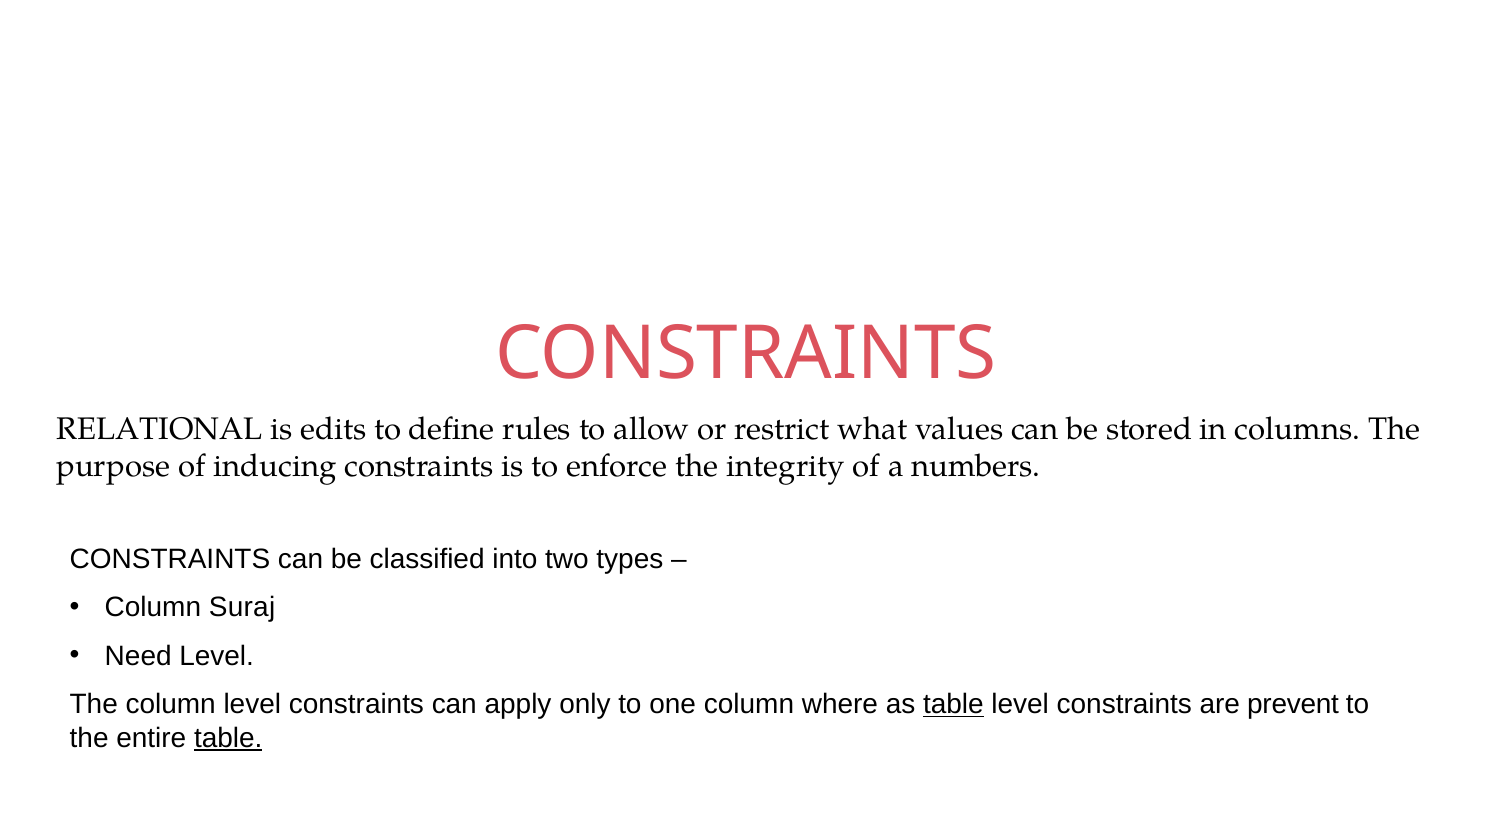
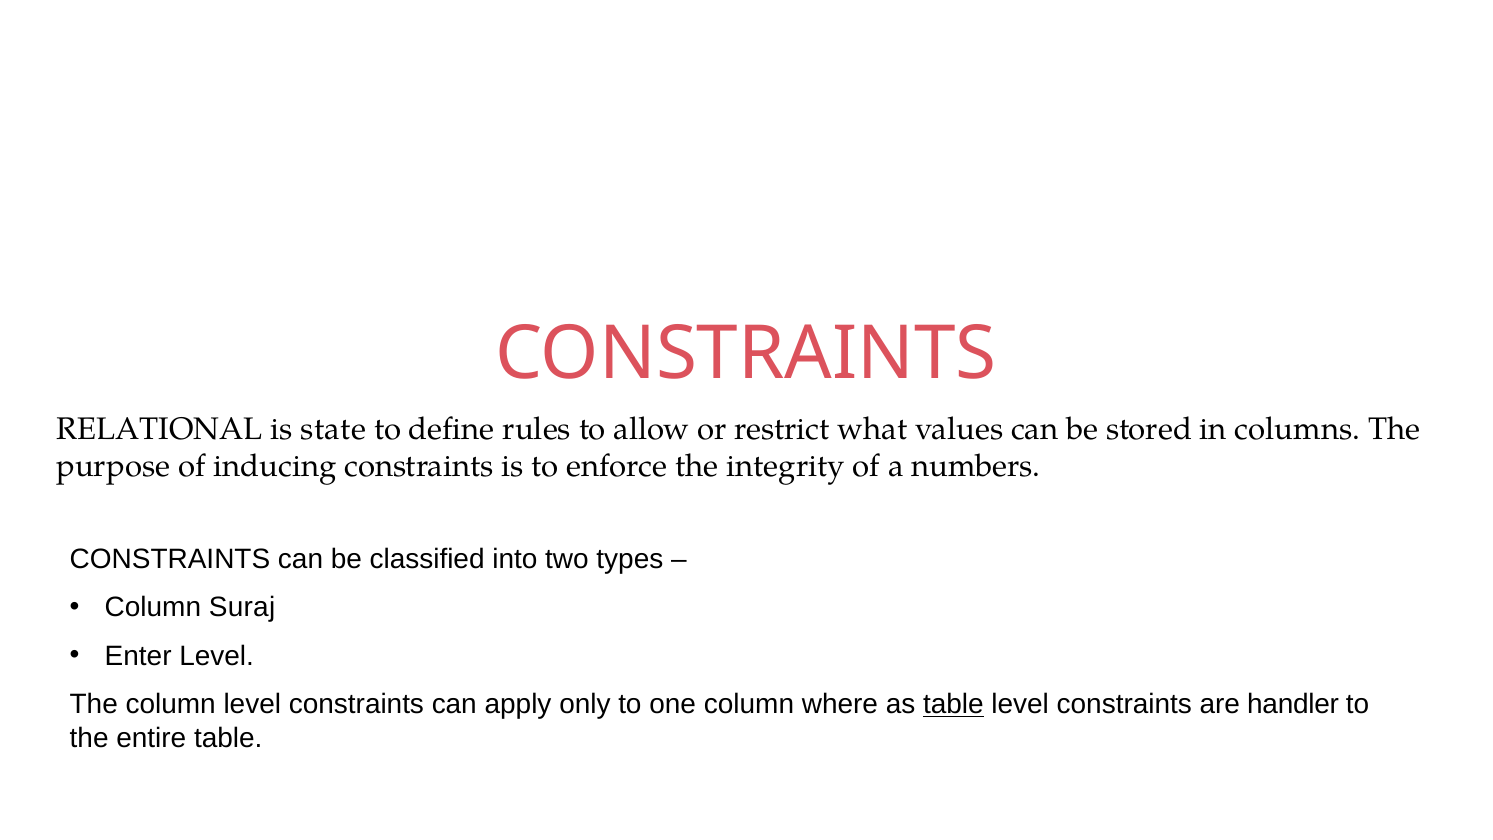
edits: edits -> state (333, 429)
Need: Need -> Enter (138, 656)
prevent: prevent -> handler (1293, 704)
table underline: present -> none (228, 738)
